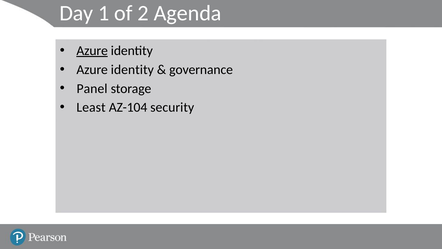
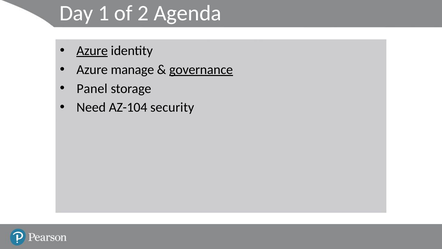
identity: identity -> manage (132, 70)
governance underline: none -> present (201, 70)
Least: Least -> Need (91, 107)
